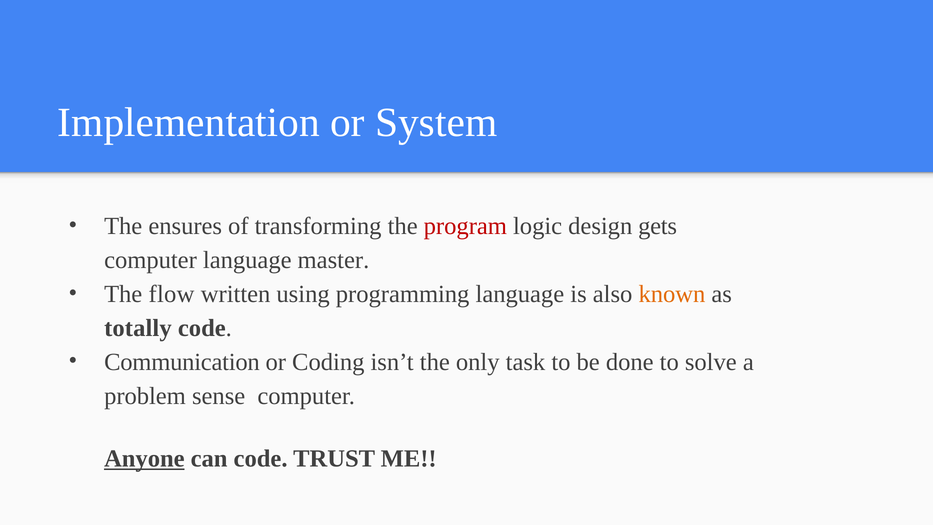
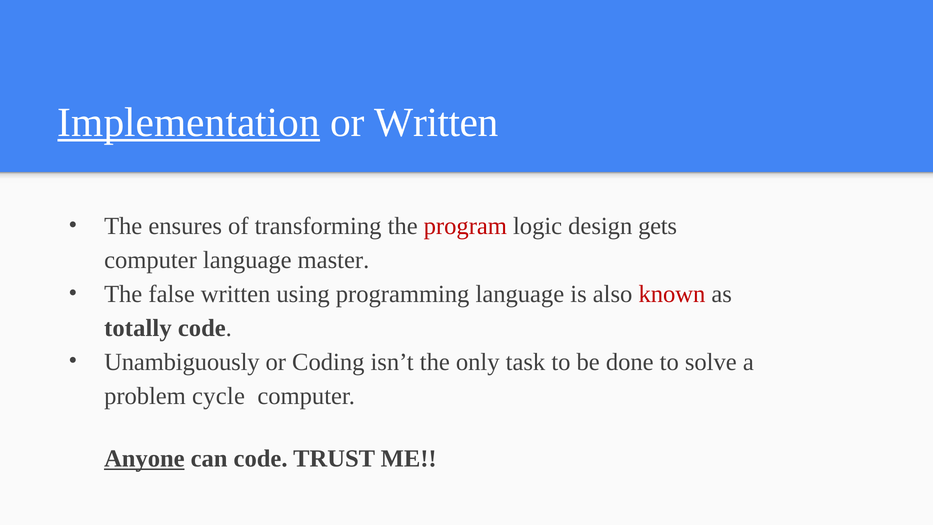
Implementation underline: none -> present (189, 122)
or System: System -> Written (436, 122)
flow: flow -> false (172, 294)
known colour: orange -> red (672, 294)
Communication: Communication -> Unambiguously (182, 362)
sense: sense -> cycle (219, 396)
